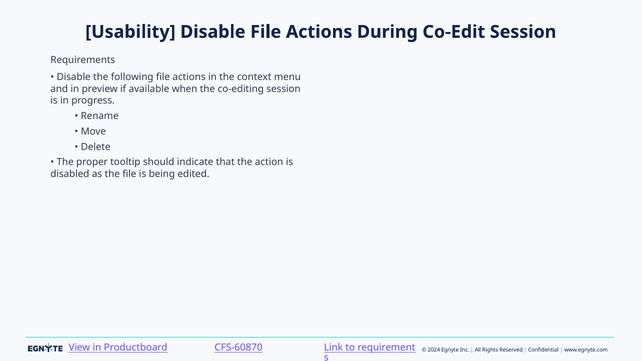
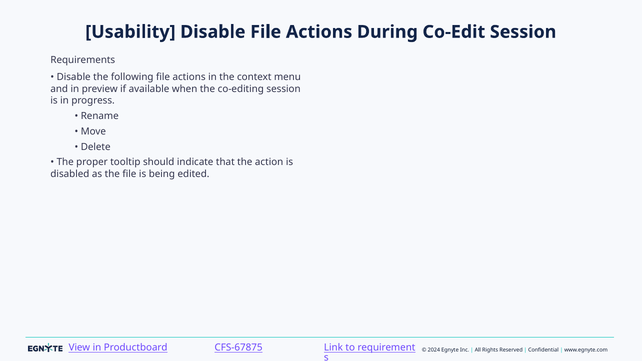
CFS-60870: CFS-60870 -> CFS-67875 (239, 348)
